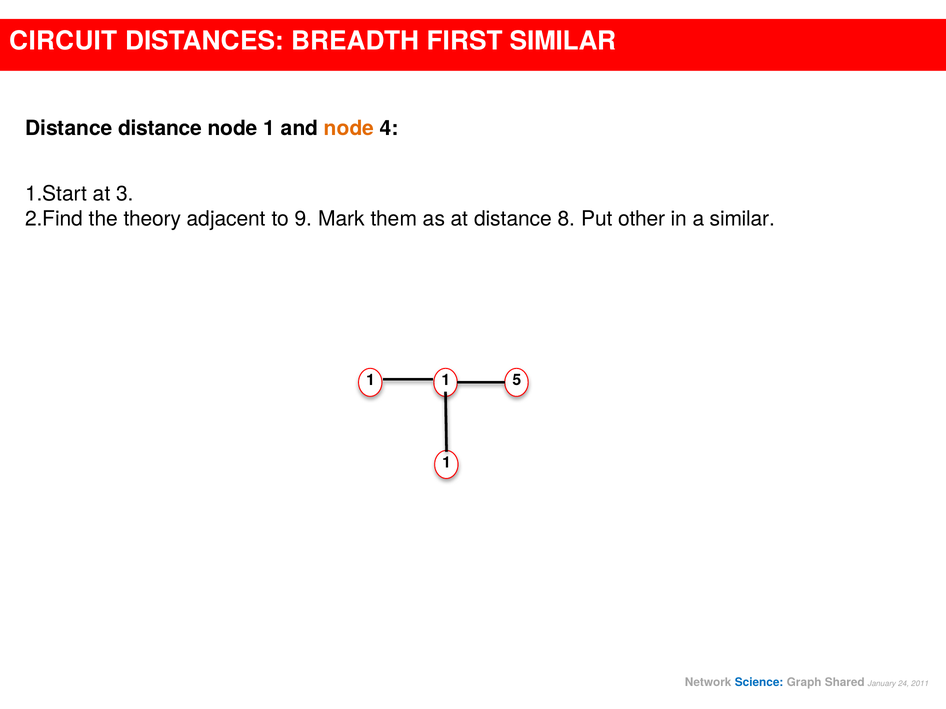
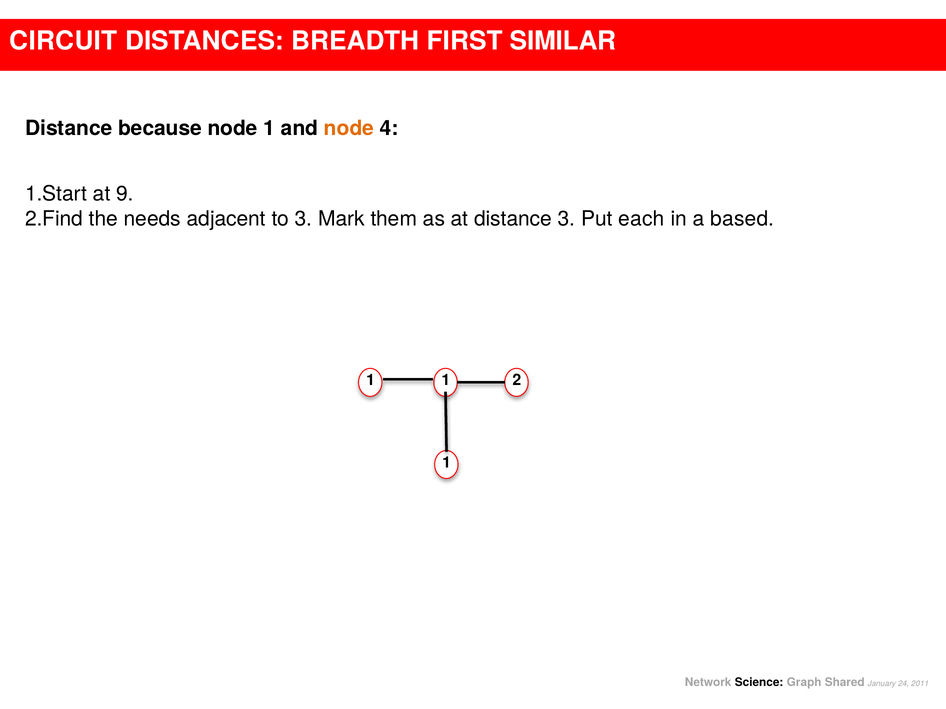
Distance distance: distance -> because (160, 128)
3: 3 -> 9 (125, 194)
theory: theory -> needs (152, 219)
to 9: 9 -> 3 (304, 219)
distance 8: 8 -> 3 (567, 219)
other: other -> each (642, 219)
a similar: similar -> based (742, 219)
5: 5 -> 2 (517, 381)
Science colour: blue -> black (759, 683)
